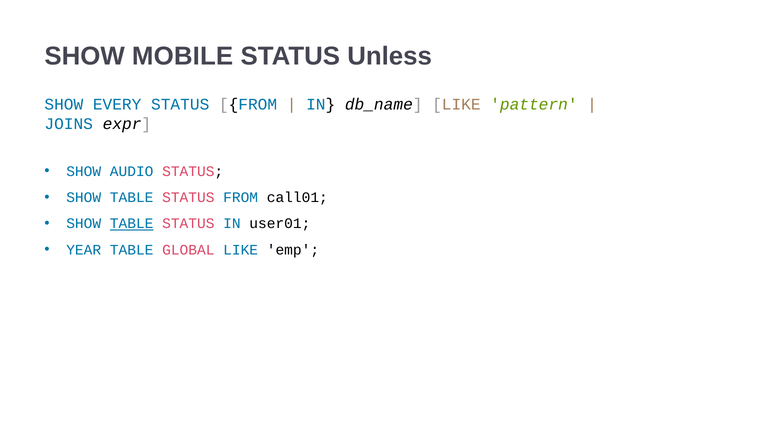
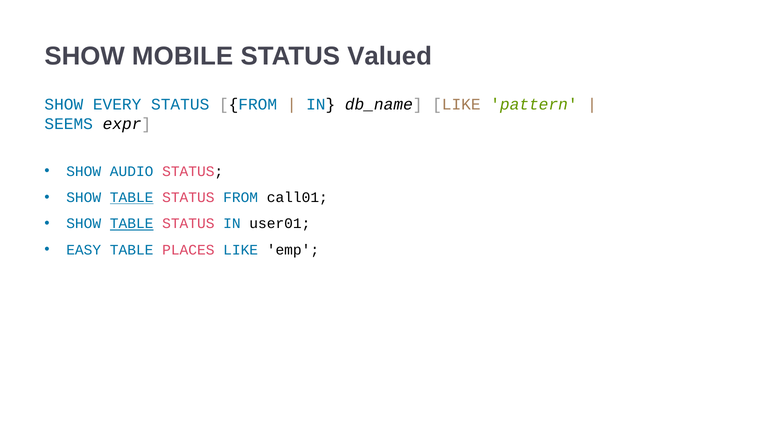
Unless: Unless -> Valued (390, 56)
JOINS: JOINS -> SEEMS (69, 124)
TABLE underline: none -> present (132, 197)
YEAR: YEAR -> EASY (84, 250)
GLOBAL: GLOBAL -> PLACES (188, 250)
